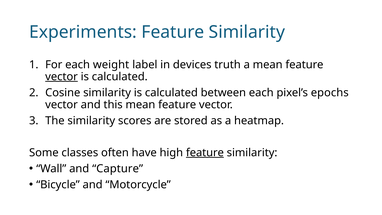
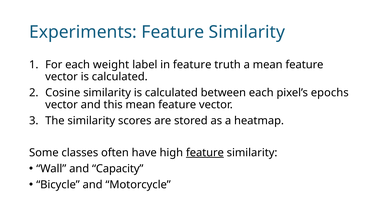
in devices: devices -> feature (192, 65)
vector underline: present -> none (62, 77)
Capture: Capture -> Capacity (118, 169)
